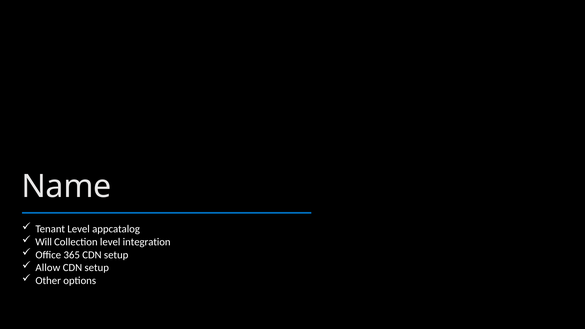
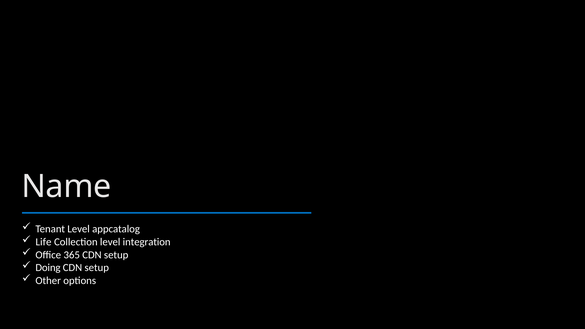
Will: Will -> Life (43, 242)
Allow: Allow -> Doing (48, 268)
